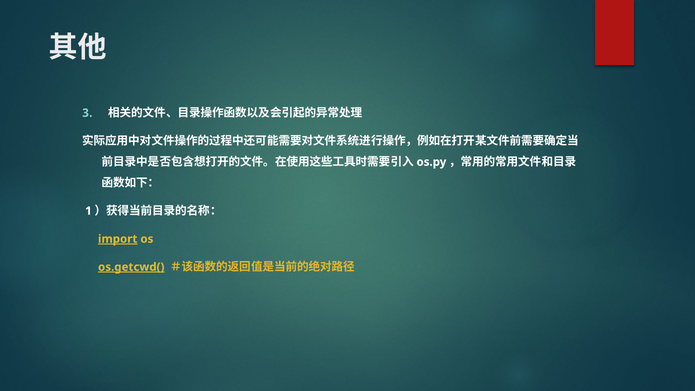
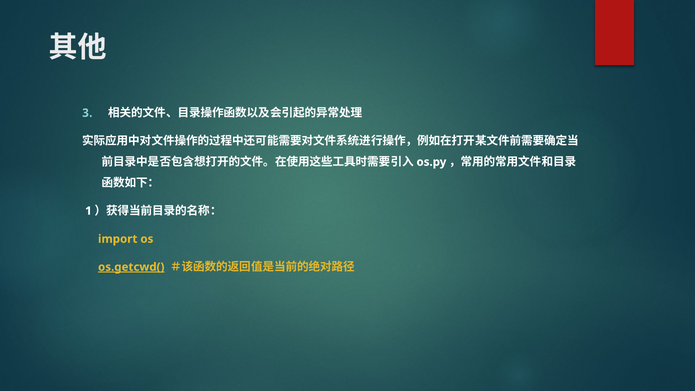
import underline: present -> none (118, 239)
